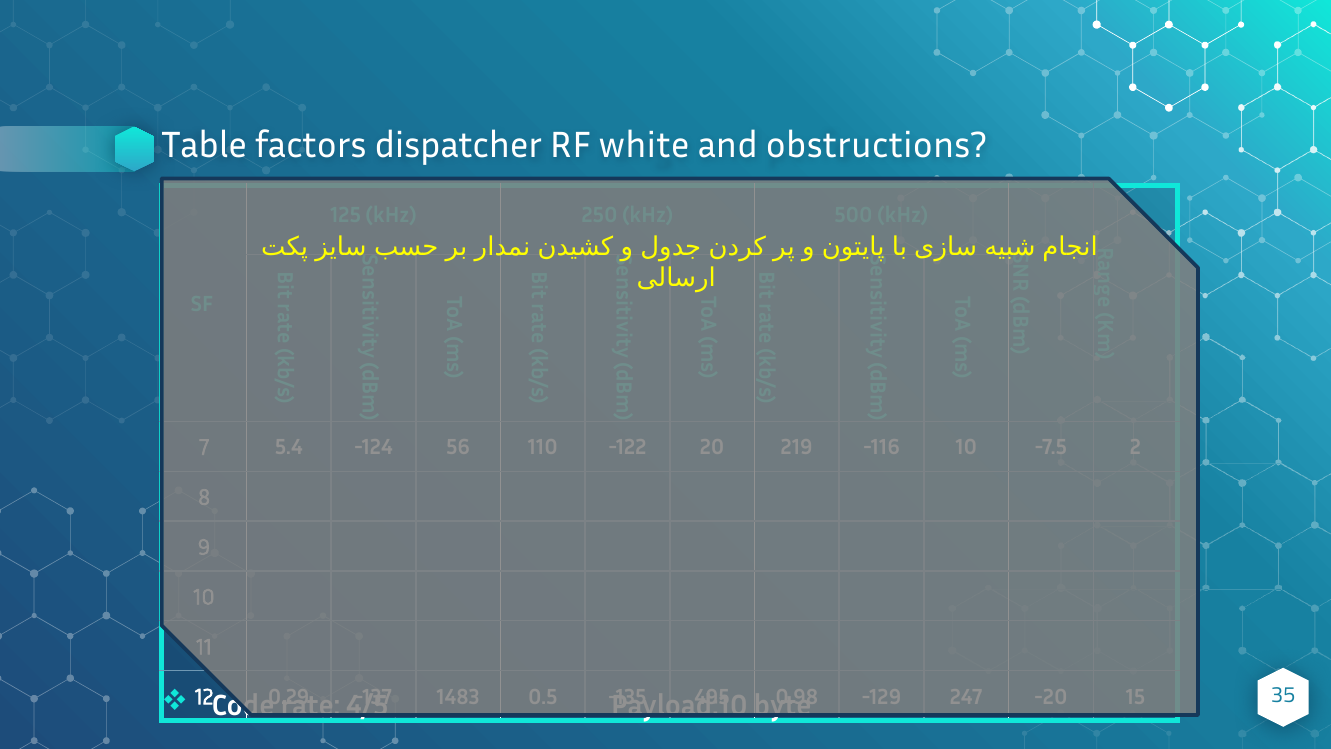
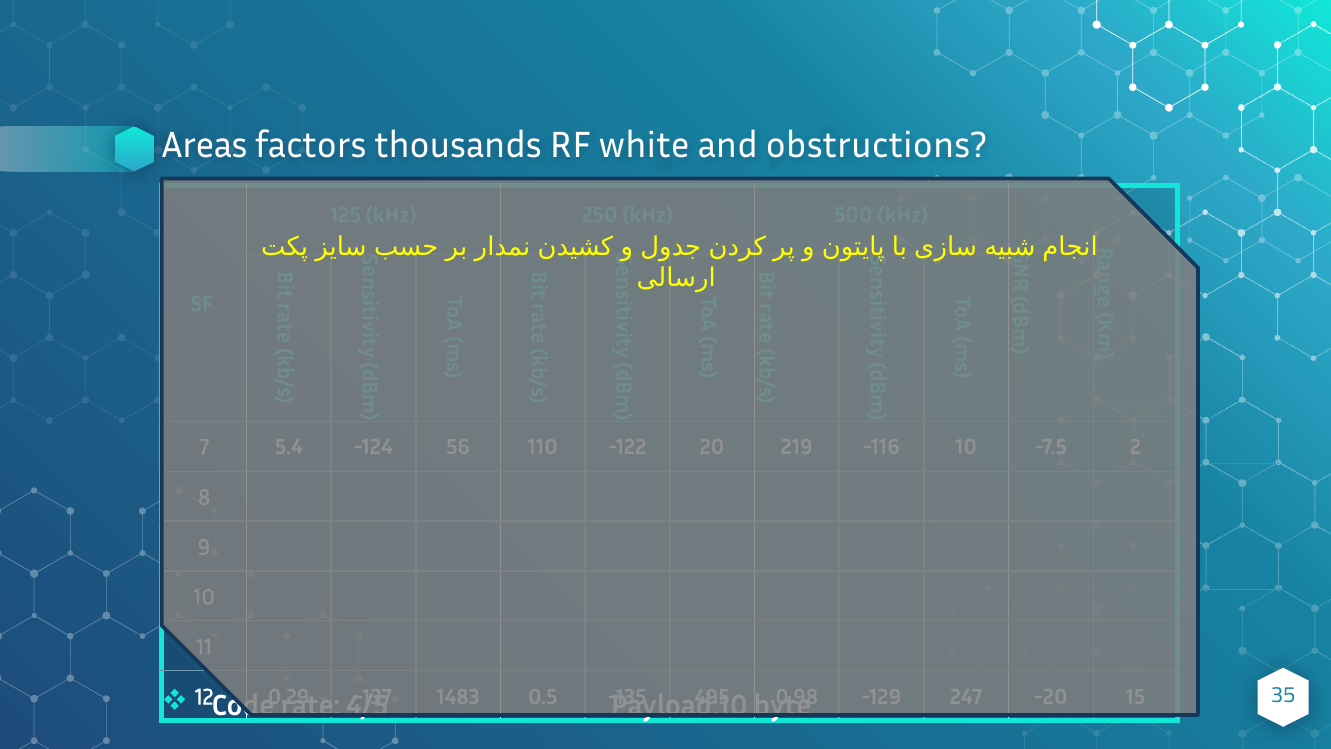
Table: Table -> Areas (205, 145)
dispatcher: dispatcher -> thousands (458, 145)
